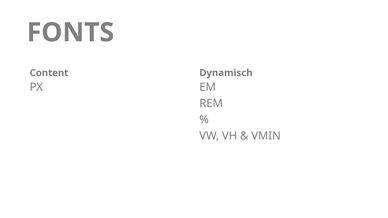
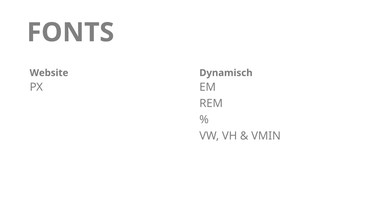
Content: Content -> Website (49, 73)
